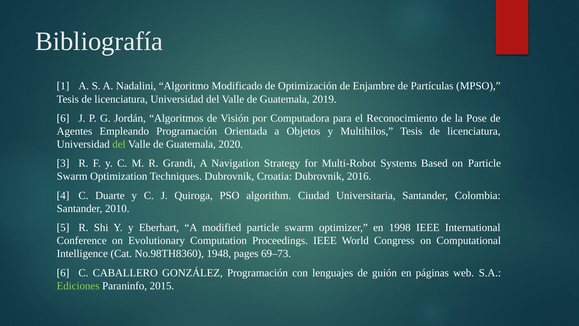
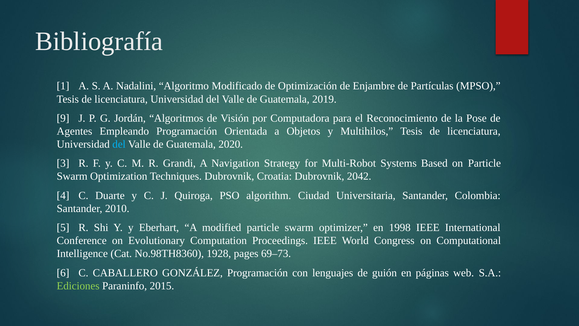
6: 6 -> 9 (63, 118)
del colour: light green -> light blue (119, 144)
2016: 2016 -> 2042 (359, 176)
1948: 1948 -> 1928 (219, 253)
